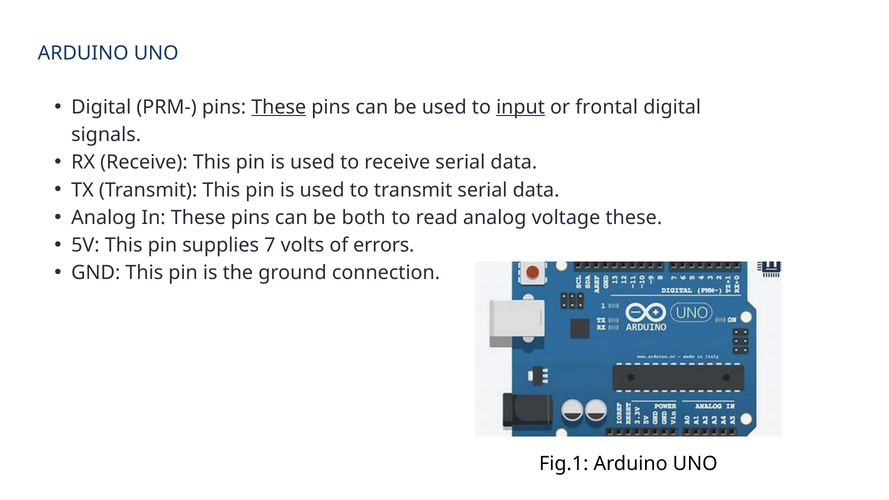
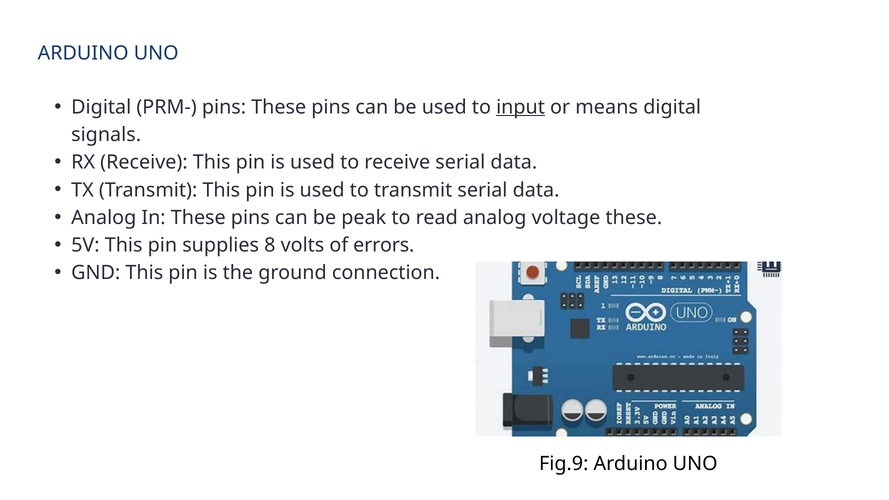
These underline: present -> none (279, 107)
frontal: frontal -> means (607, 107)
both: both -> peak (364, 218)
7: 7 -> 8 (270, 245)
Fig.1: Fig.1 -> Fig.9 (564, 464)
